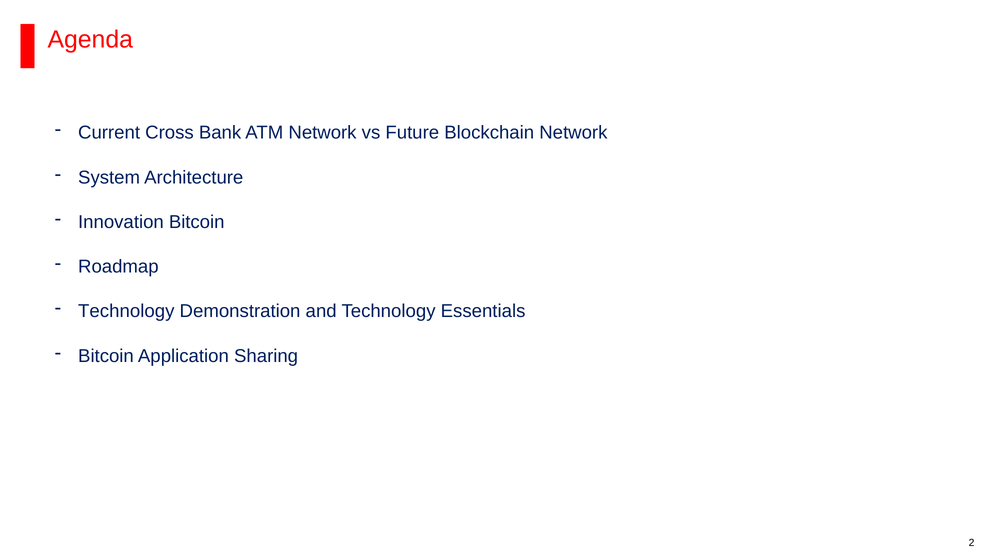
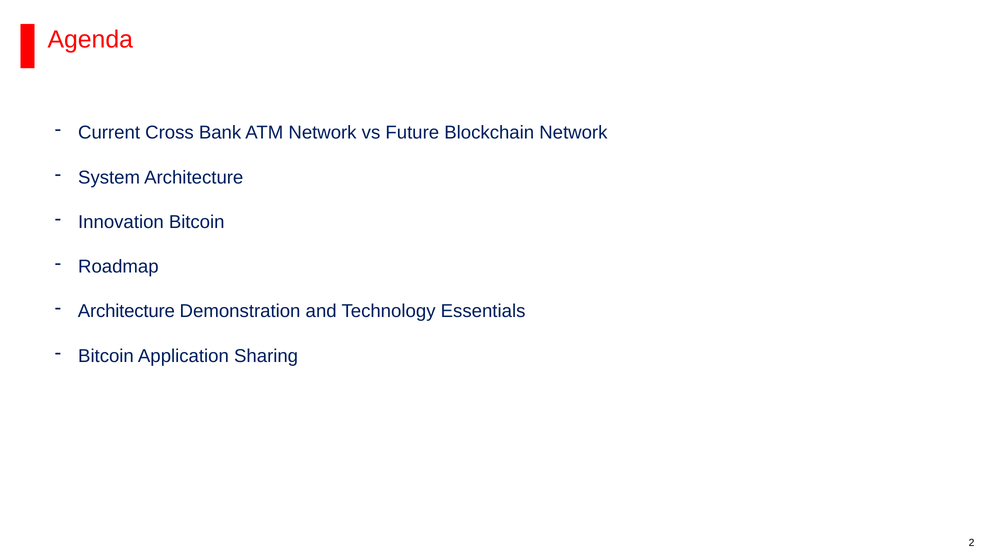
Technology: Technology -> Architecture (126, 311)
